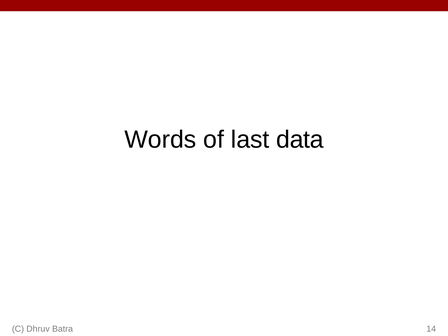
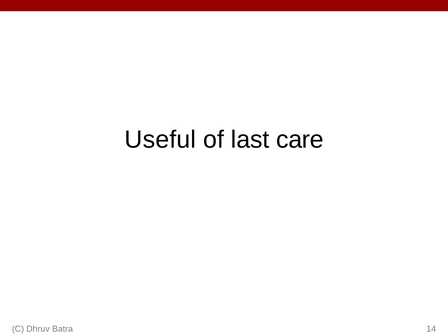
Words: Words -> Useful (160, 140)
data: data -> care (300, 140)
